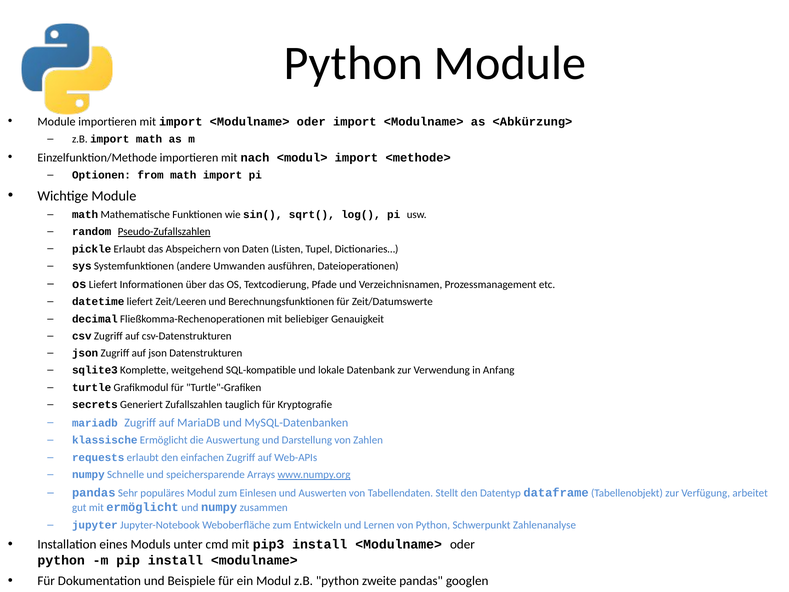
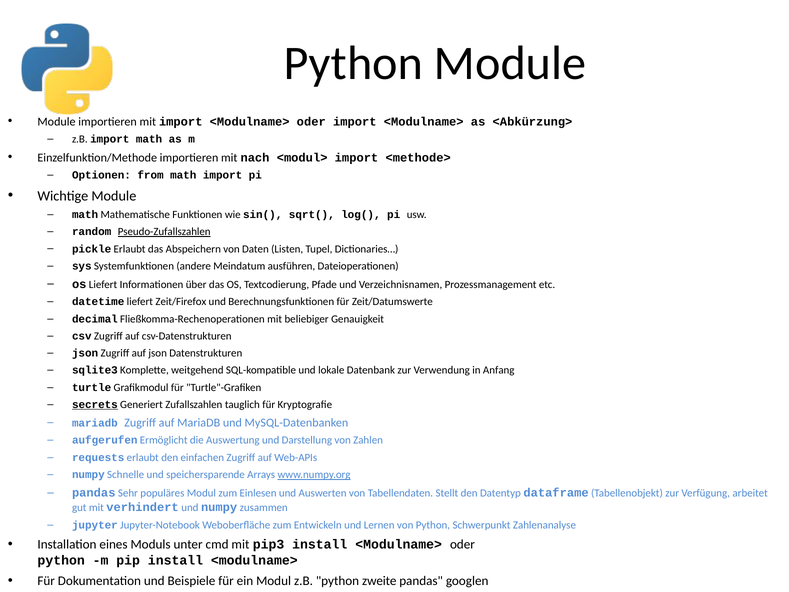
Umwanden: Umwanden -> Meindatum (239, 266)
Zeit/Leeren: Zeit/Leeren -> Zeit/Firefox (181, 302)
secrets underline: none -> present (95, 404)
klassische: klassische -> aufgerufen (105, 440)
mit ermöglicht: ermöglicht -> verhindert (143, 507)
